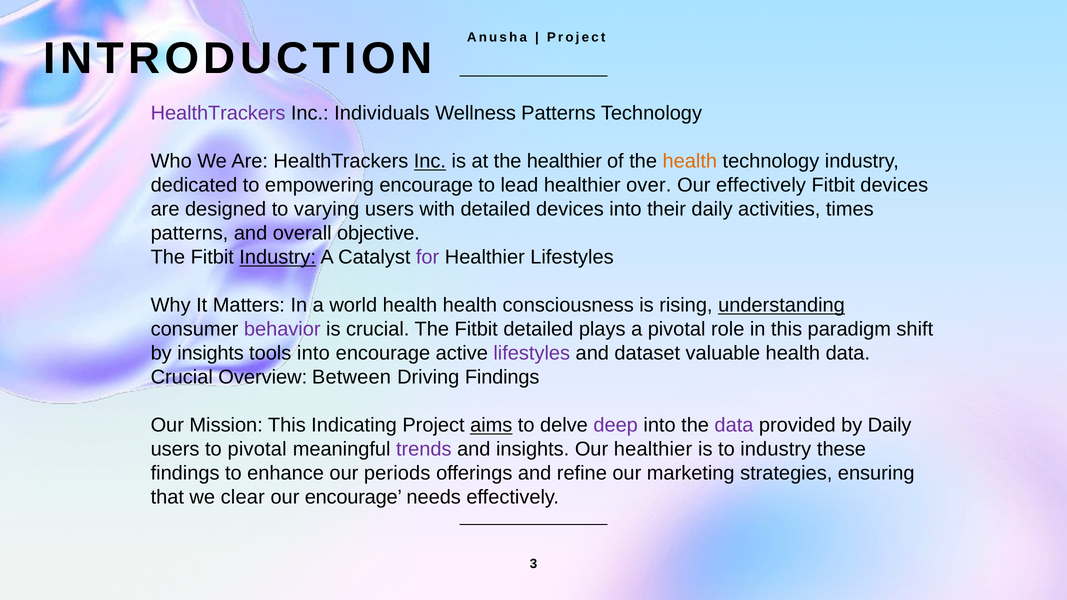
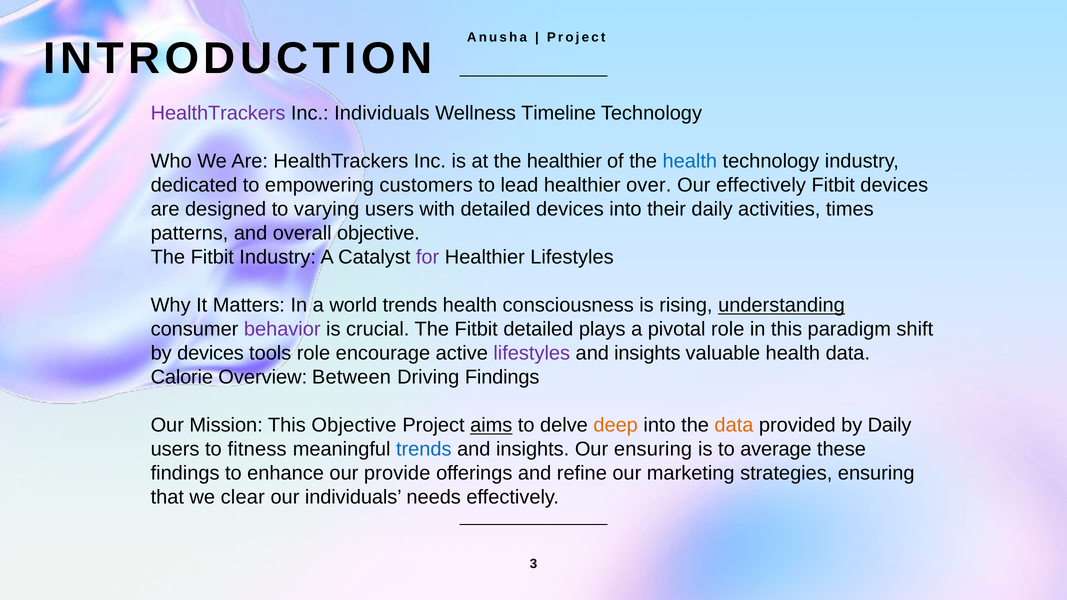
Wellness Patterns: Patterns -> Timeline (559, 113)
Inc underline: present -> none (430, 161)
health colour: orange -> blue (690, 161)
empowering encourage: encourage -> customers (426, 185)
Industry underline: present -> none (278, 257)
world health: health -> trends (410, 305)
by insights: insights -> devices (211, 353)
tools into: into -> role (313, 353)
dataset: dataset -> insights (647, 353)
Crucial: Crucial -> Calorie (182, 377)
This Indicating: Indicating -> Objective (354, 425)
deep colour: purple -> orange (616, 425)
data colour: purple -> orange (734, 425)
to pivotal: pivotal -> fitness (257, 449)
trends colour: purple -> blue (424, 449)
Our healthier: healthier -> ensuring (653, 449)
to industry: industry -> average (776, 449)
periods: periods -> provide (397, 473)
our encourage: encourage -> individuals (353, 497)
